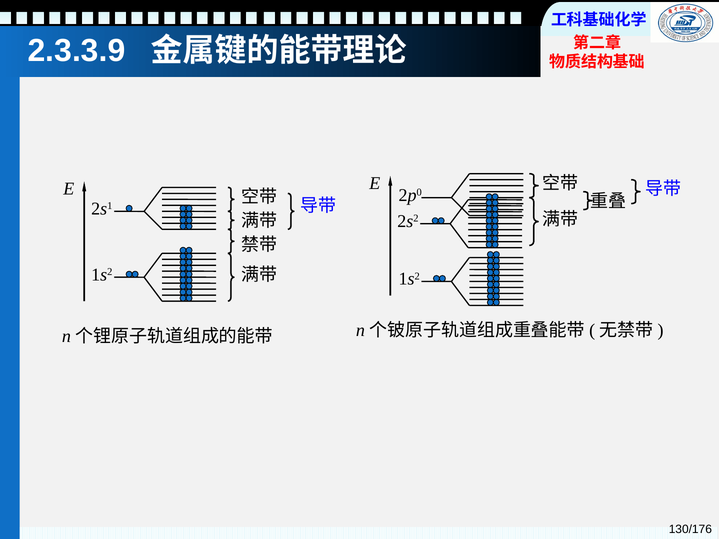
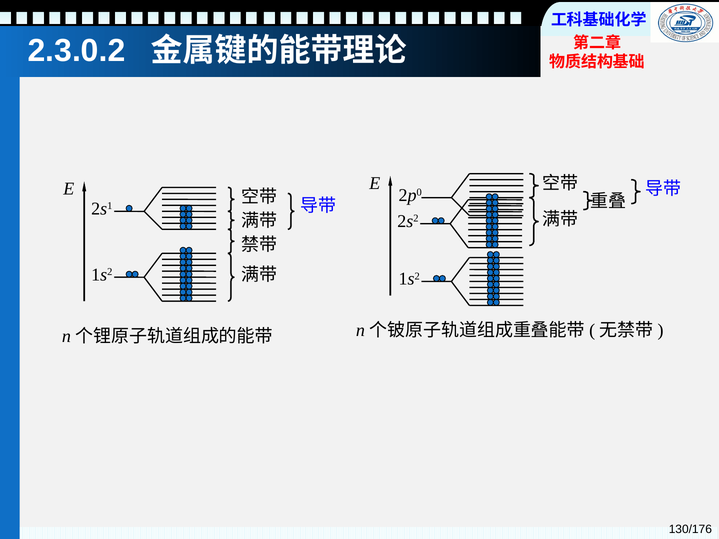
2.3.3.9: 2.3.3.9 -> 2.3.0.2 (76, 51)
